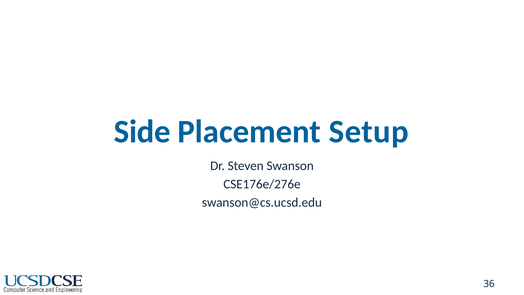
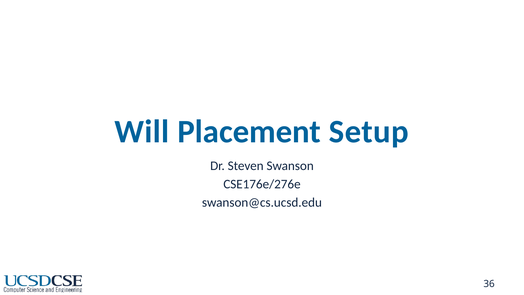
Side: Side -> Will (142, 132)
